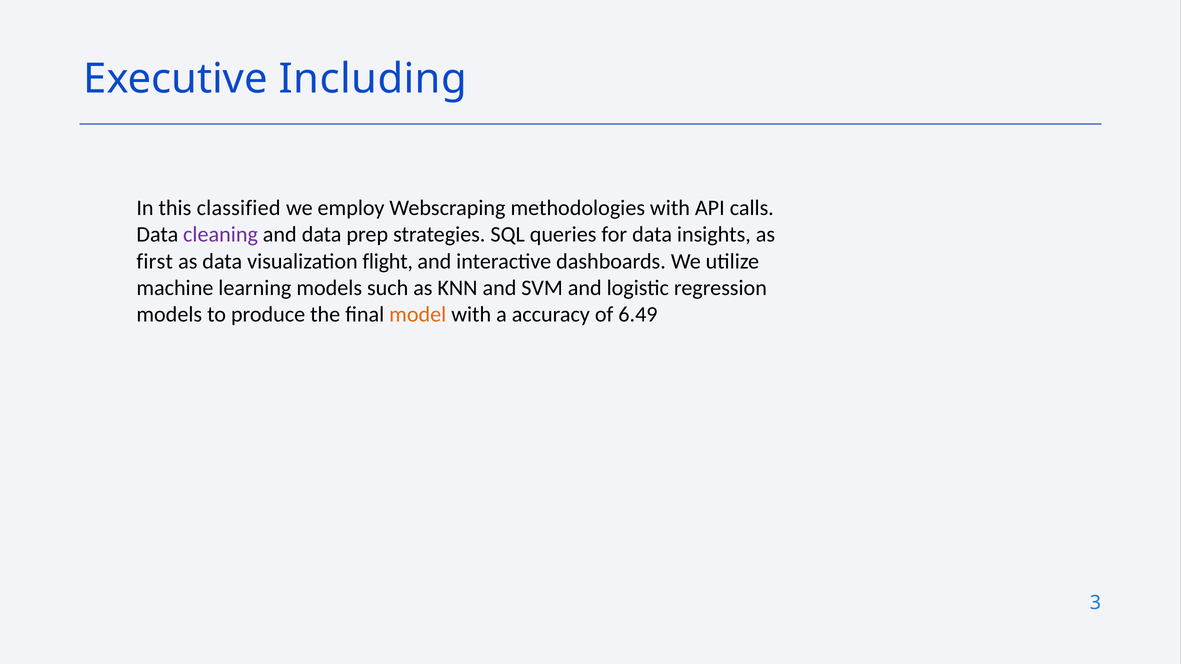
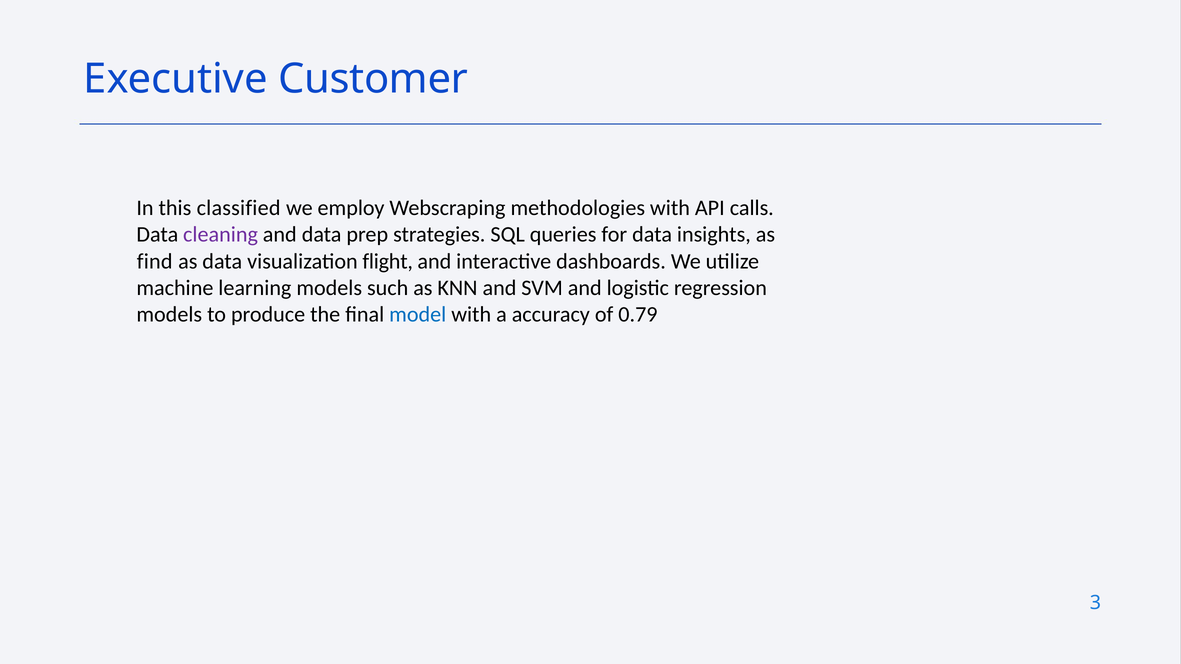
Including: Including -> Customer (373, 79)
first: first -> find (155, 261)
model colour: orange -> blue (418, 314)
6.49: 6.49 -> 0.79 (638, 314)
